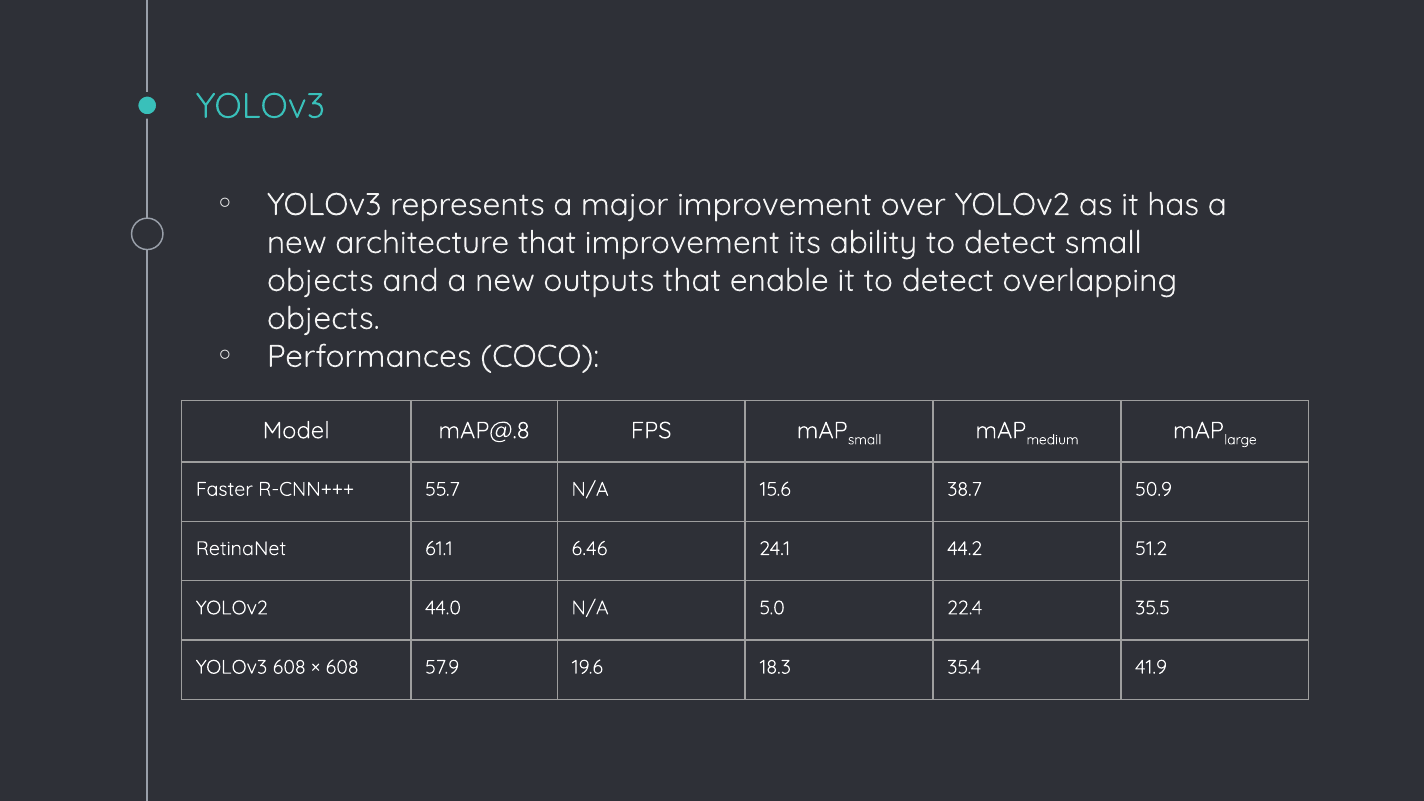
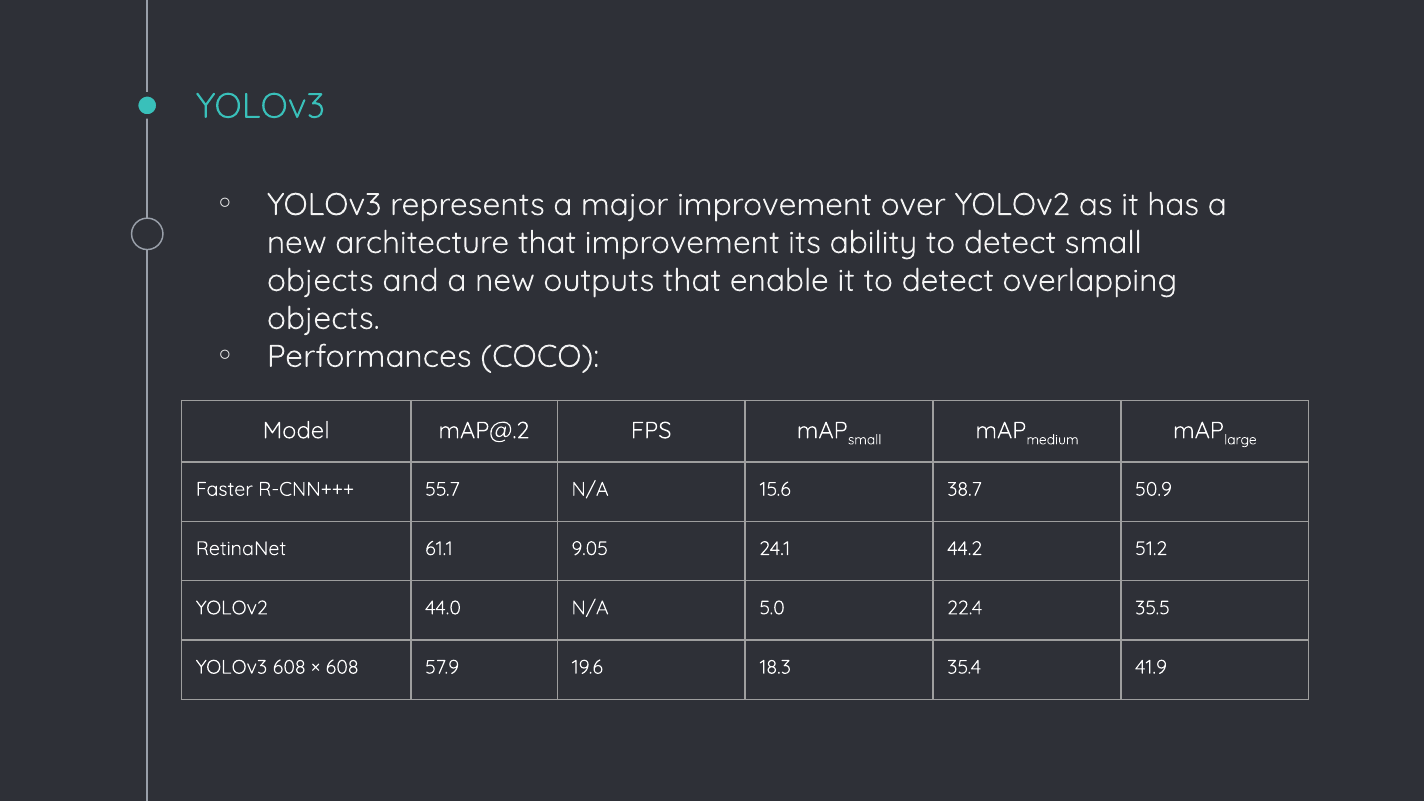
mAP@.8: mAP@.8 -> mAP@.2 (484, 431)
6.46: 6.46 -> 9.05 (590, 549)
